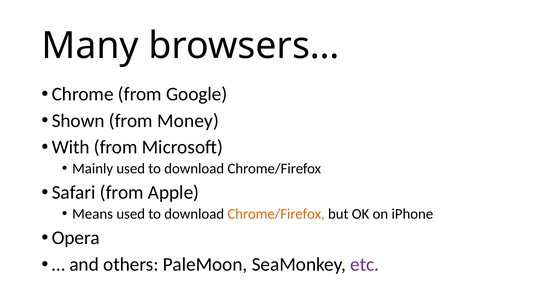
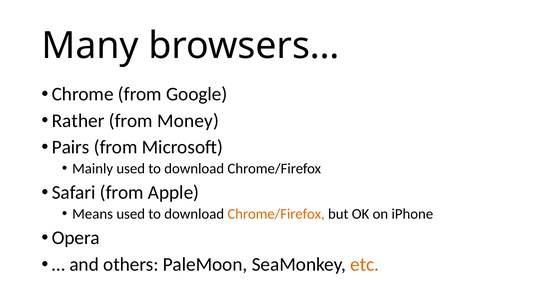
Shown: Shown -> Rather (78, 120)
With: With -> Pairs (71, 147)
etc colour: purple -> orange (365, 264)
